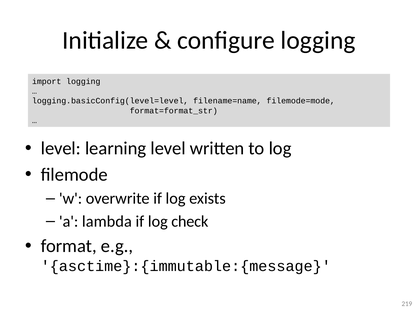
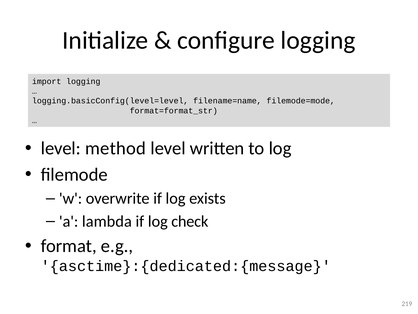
learning: learning -> method (116, 148)
asctime}:{immutable:{message: asctime}:{immutable:{message -> asctime}:{dedicated:{message (186, 266)
